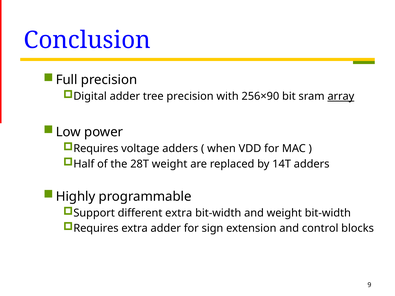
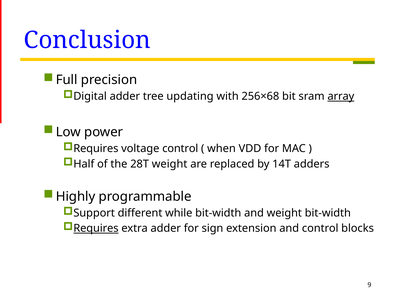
tree precision: precision -> updating (190, 96)
256×90: 256×90 -> 256×68 (260, 96)
voltage adders: adders -> control (180, 149)
different extra: extra -> while (179, 213)
Requires underline: none -> present (96, 229)
